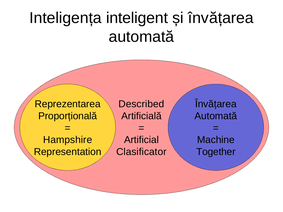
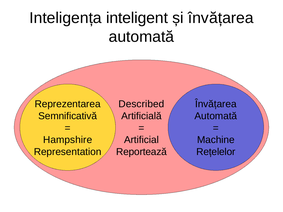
Proporțională: Proporțională -> Semnificativă (68, 116)
Clasificator: Clasificator -> Reportează (142, 152)
Together: Together -> Rețelelor (216, 152)
